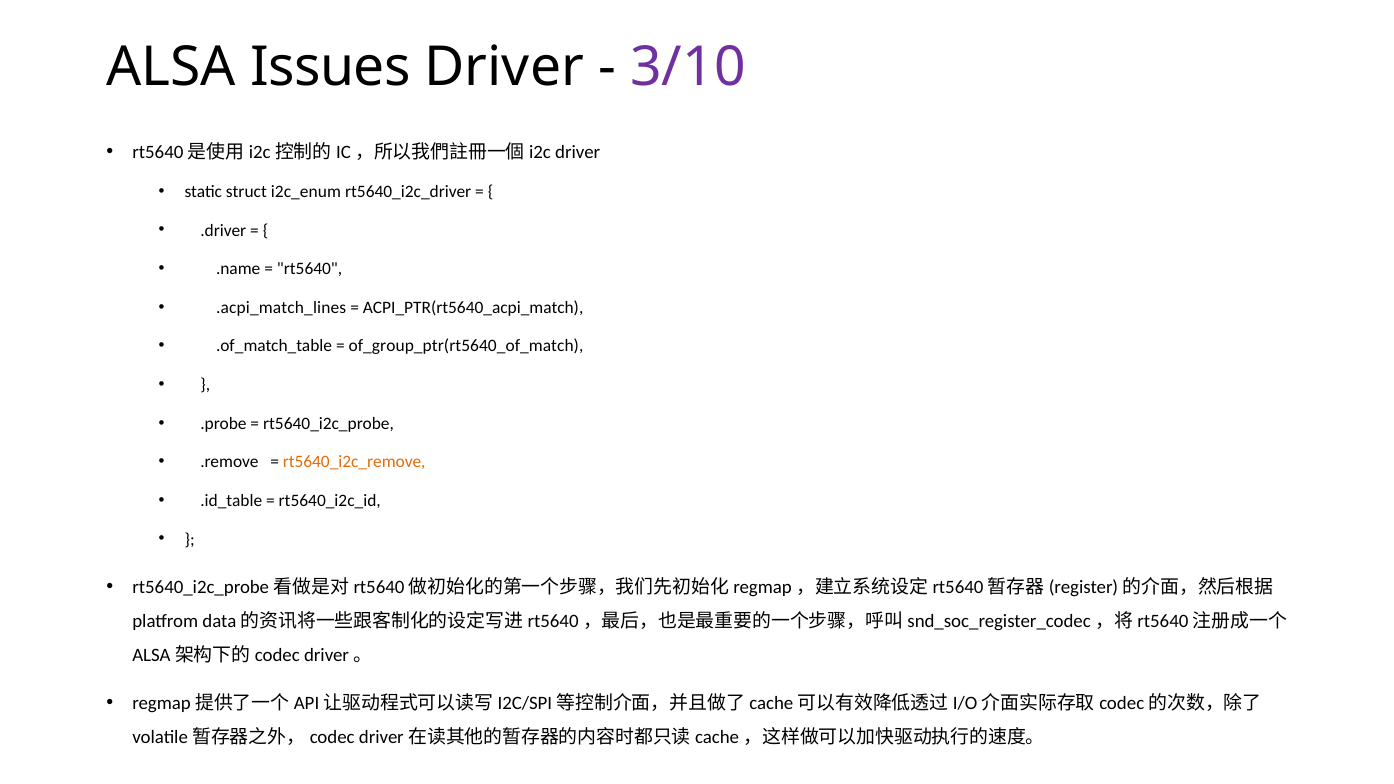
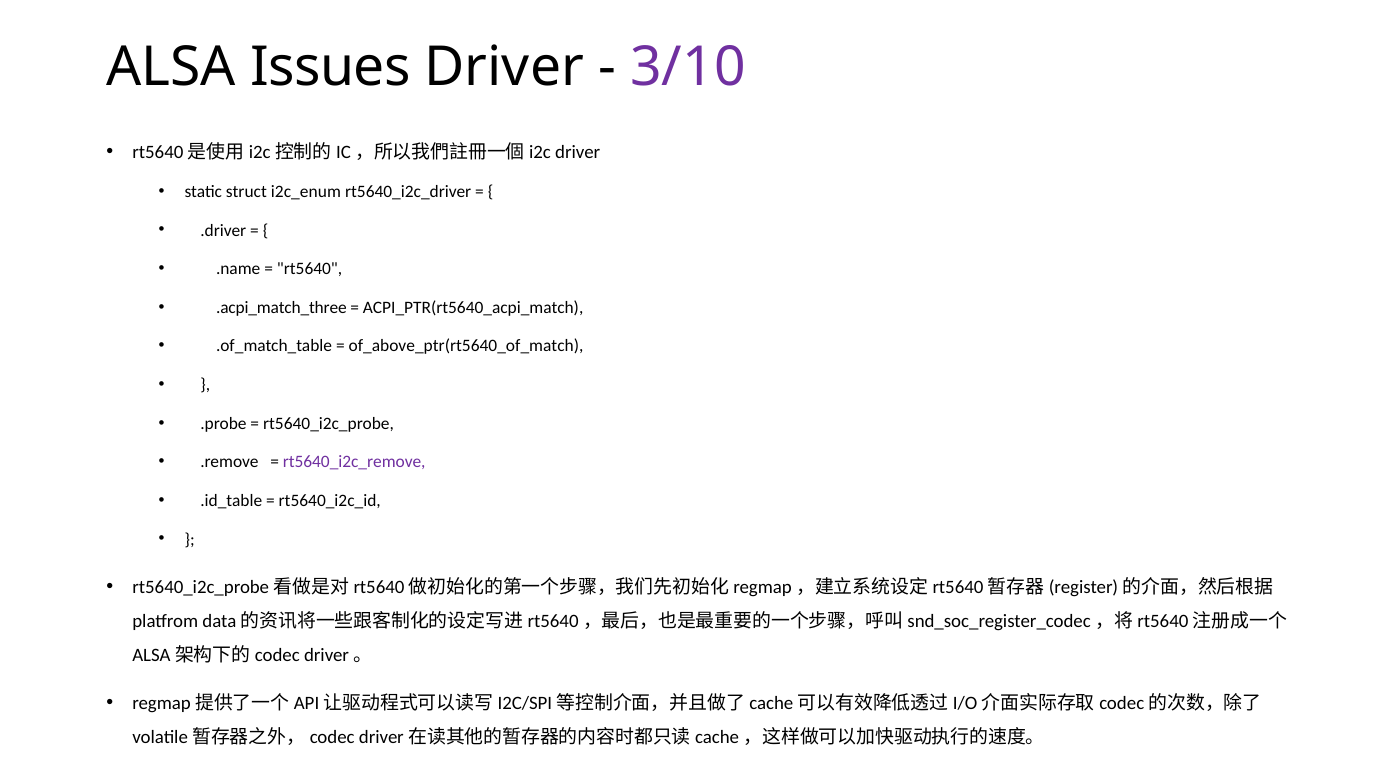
.acpi_match_lines: .acpi_match_lines -> .acpi_match_three (281, 308)
of_group_ptr(rt5640_of_match: of_group_ptr(rt5640_of_match -> of_above_ptr(rt5640_of_match (466, 346)
rt5640_i2c_remove colour: orange -> purple (354, 462)
